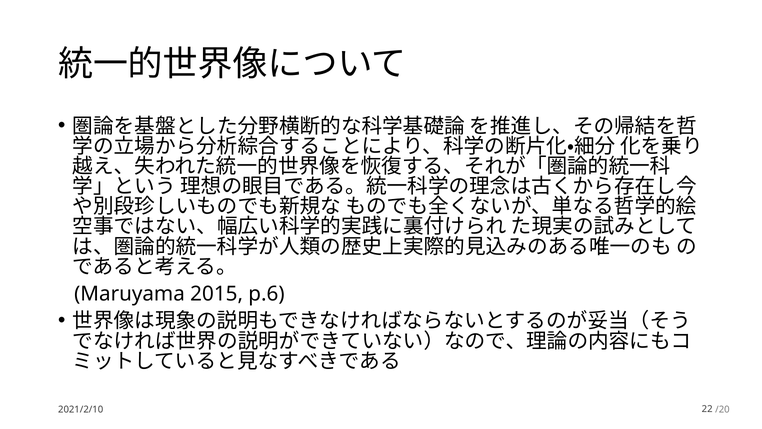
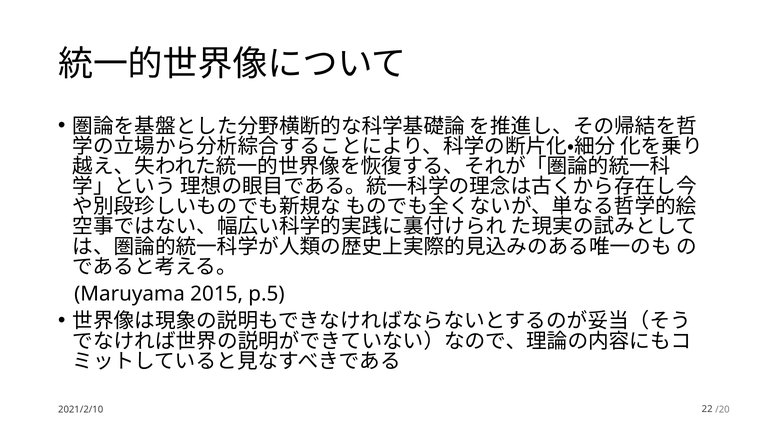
p.6: p.6 -> p.5 (266, 294)
